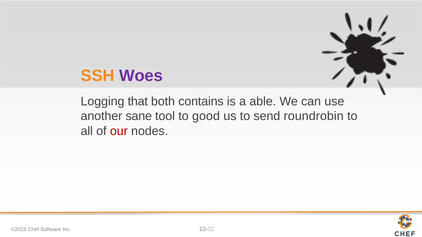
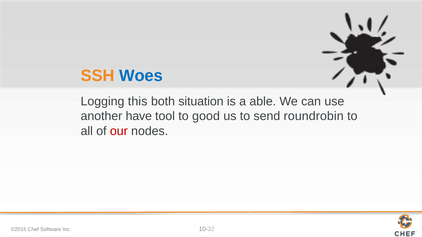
Woes colour: purple -> blue (141, 76)
that: that -> this (138, 102)
contains: contains -> situation (201, 102)
sane: sane -> have (139, 116)
